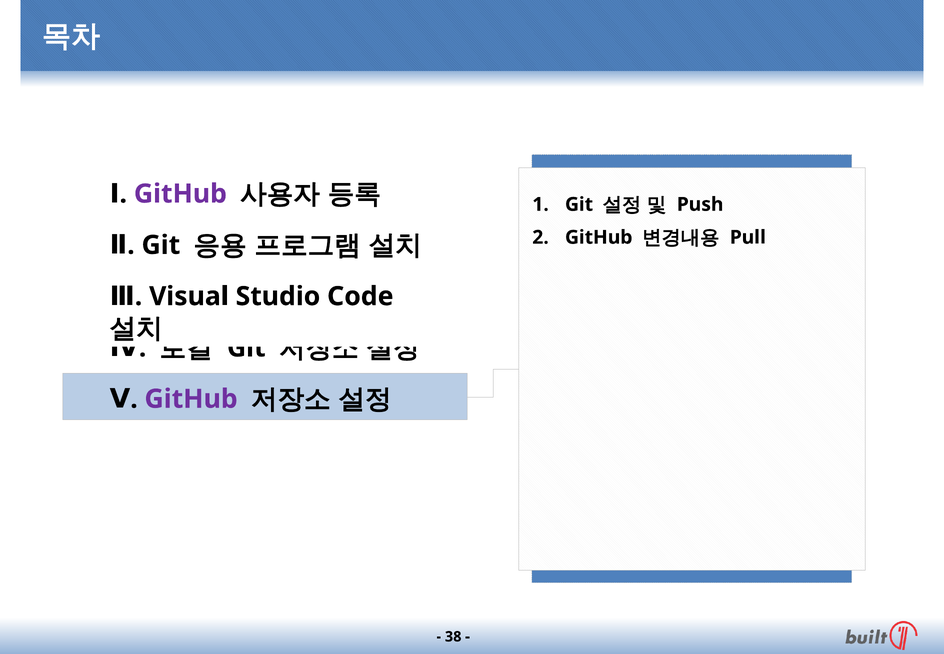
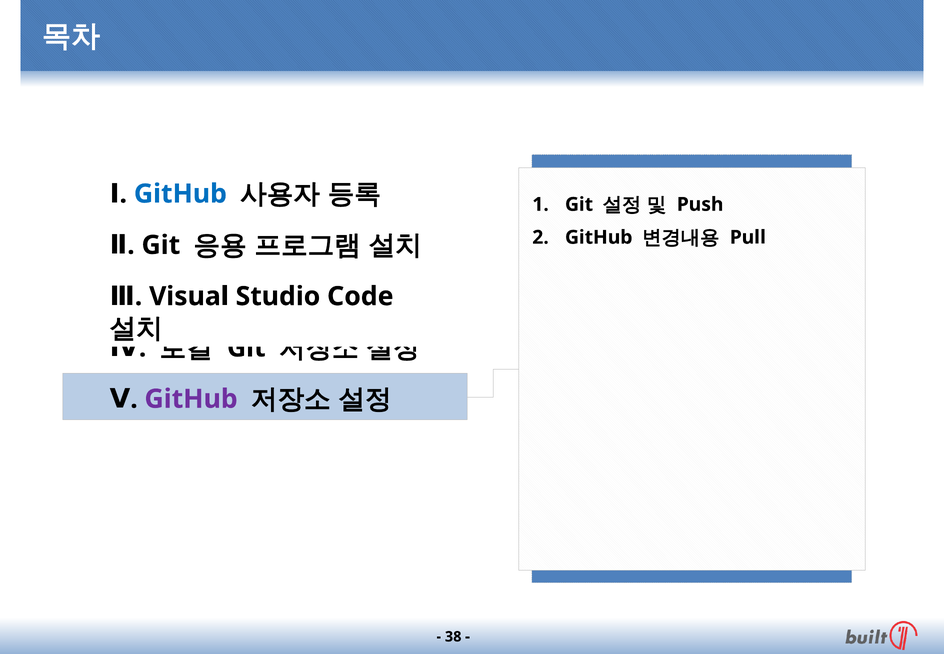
GitHub colour: purple -> blue (180, 194)
